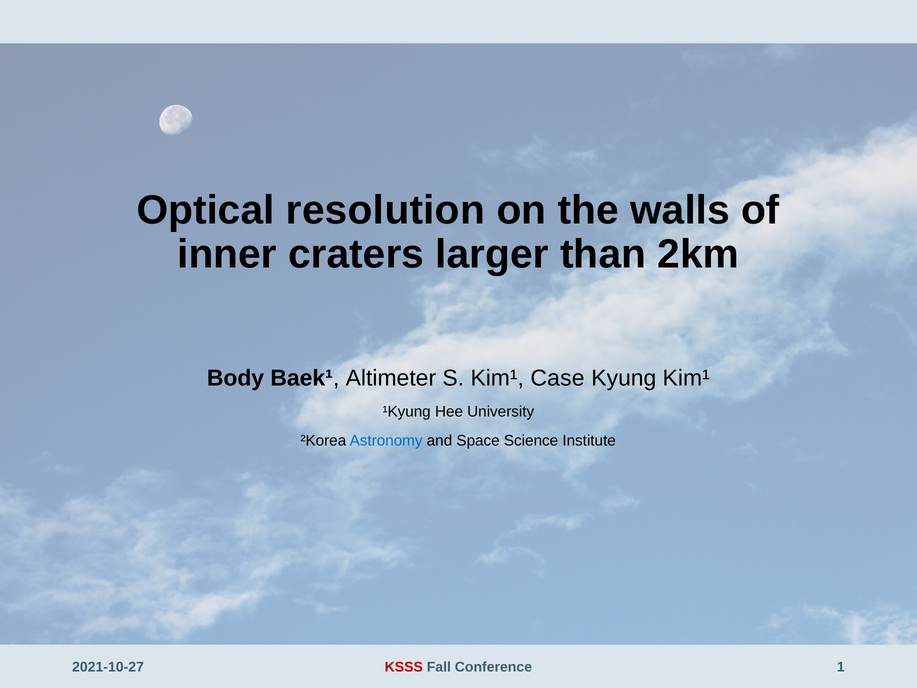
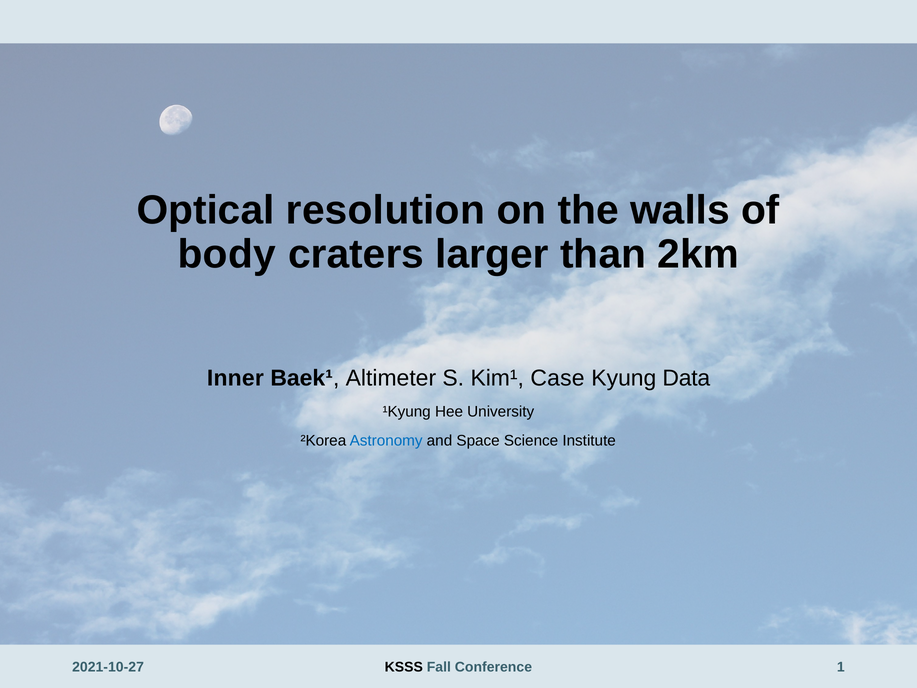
inner: inner -> body (227, 254)
Body: Body -> Inner (235, 378)
Kyung Kim¹: Kim¹ -> Data (686, 378)
KSSS colour: red -> black (404, 667)
